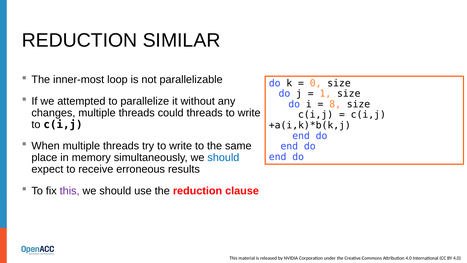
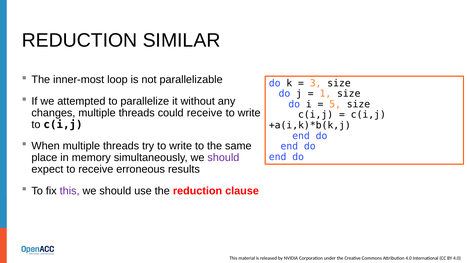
0: 0 -> 3 (316, 83)
8: 8 -> 5 (335, 104)
could threads: threads -> receive (205, 113)
should colour: blue -> purple (223, 157)
